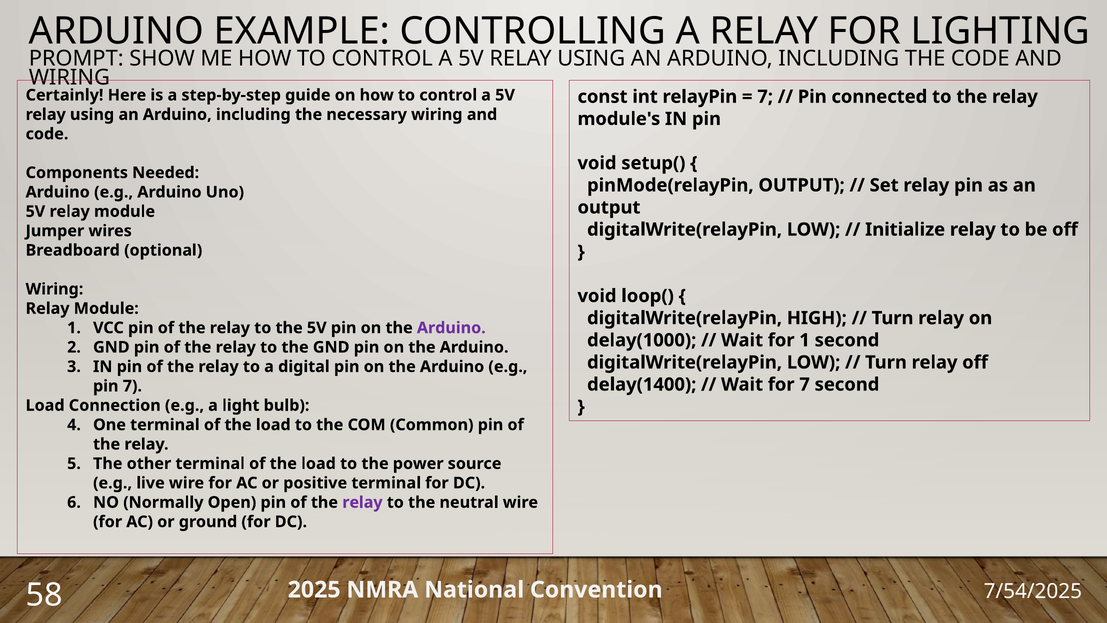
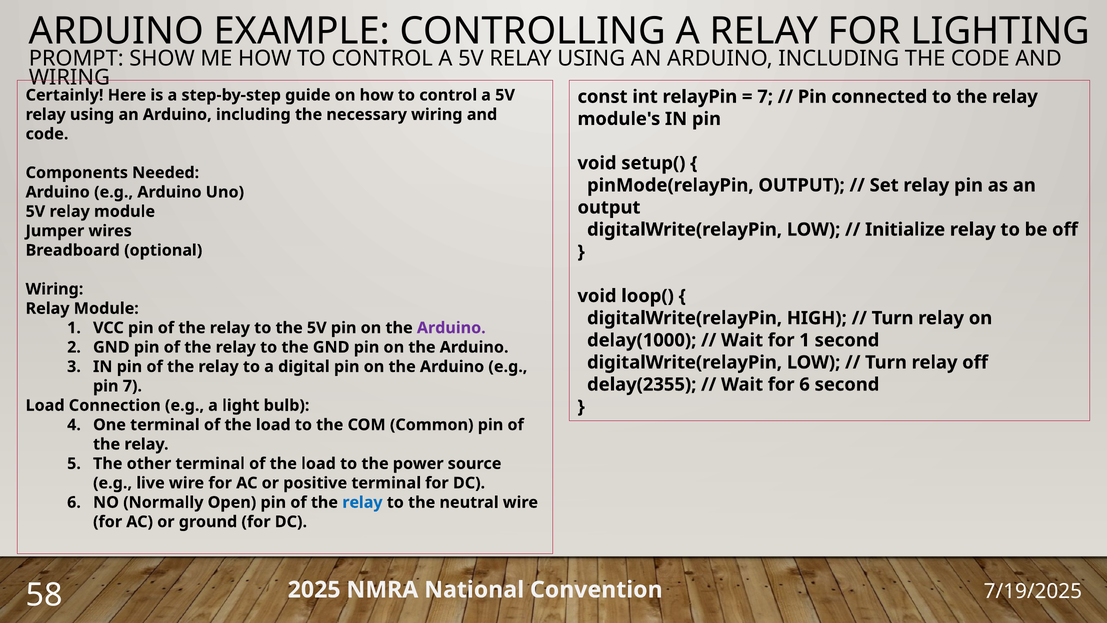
delay(1400: delay(1400 -> delay(2355 (642, 384)
for 7: 7 -> 6 (805, 384)
relay colour: purple -> blue (362, 502)
7/54/2025: 7/54/2025 -> 7/19/2025 (1033, 591)
